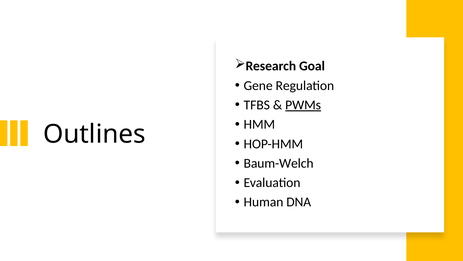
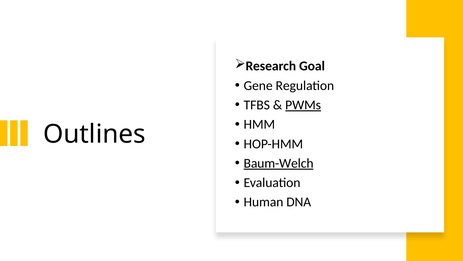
Baum-Welch underline: none -> present (279, 163)
